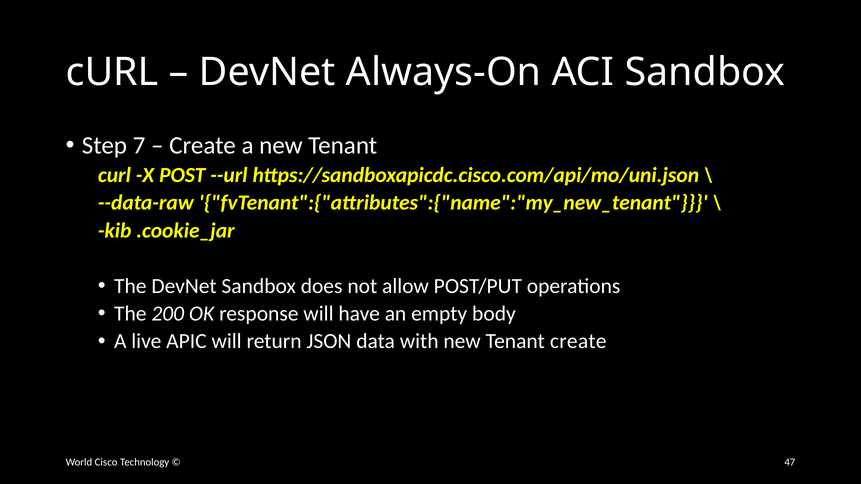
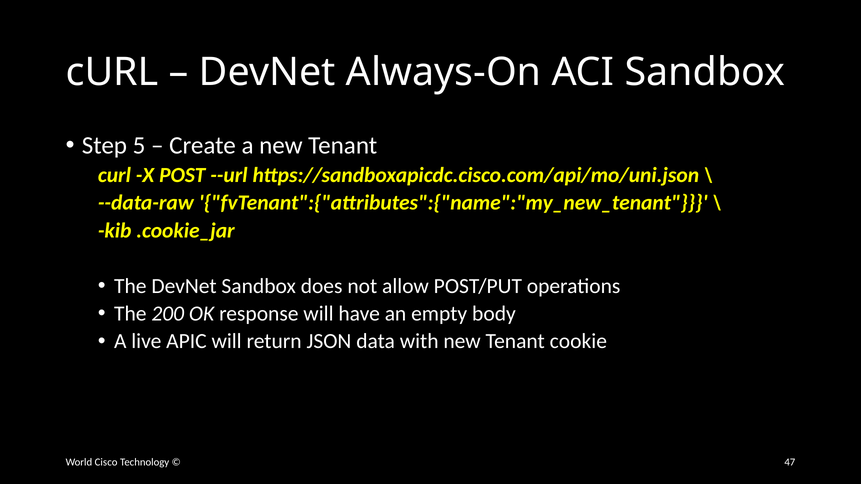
7: 7 -> 5 (139, 146)
Tenant create: create -> cookie (578, 342)
